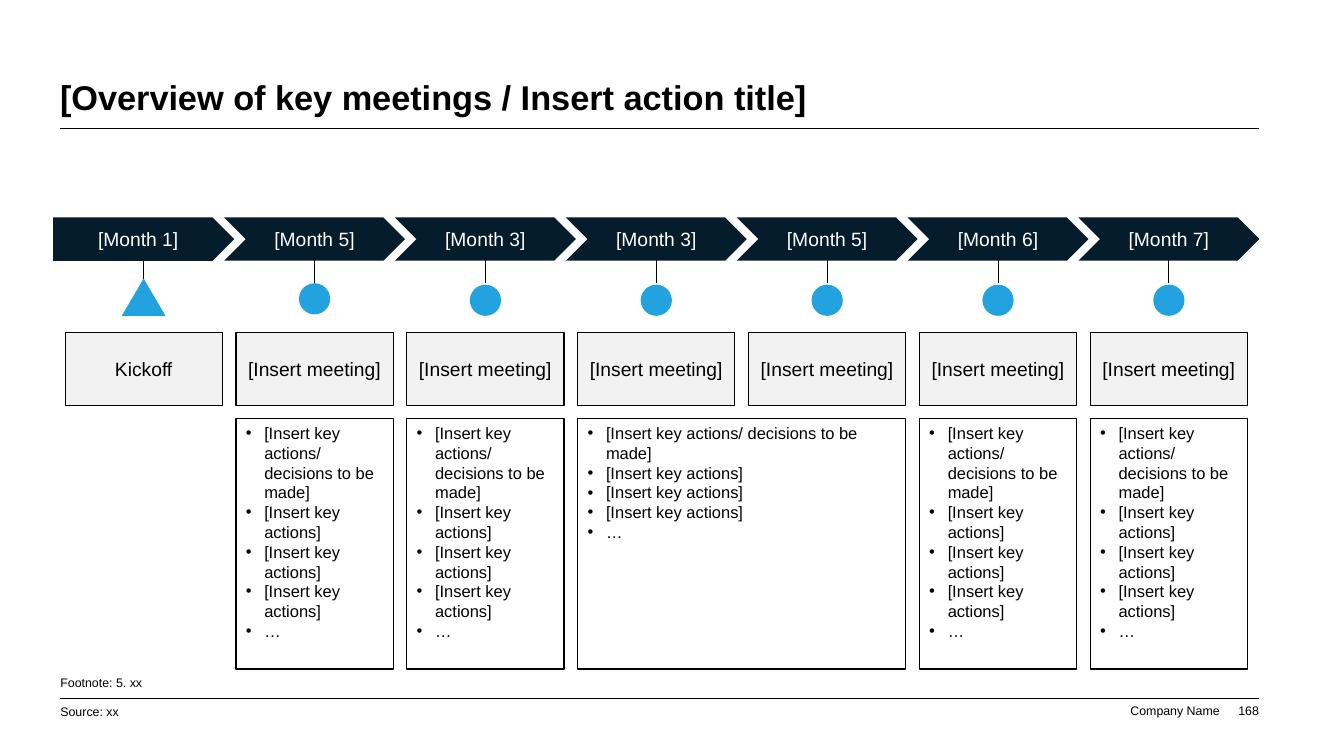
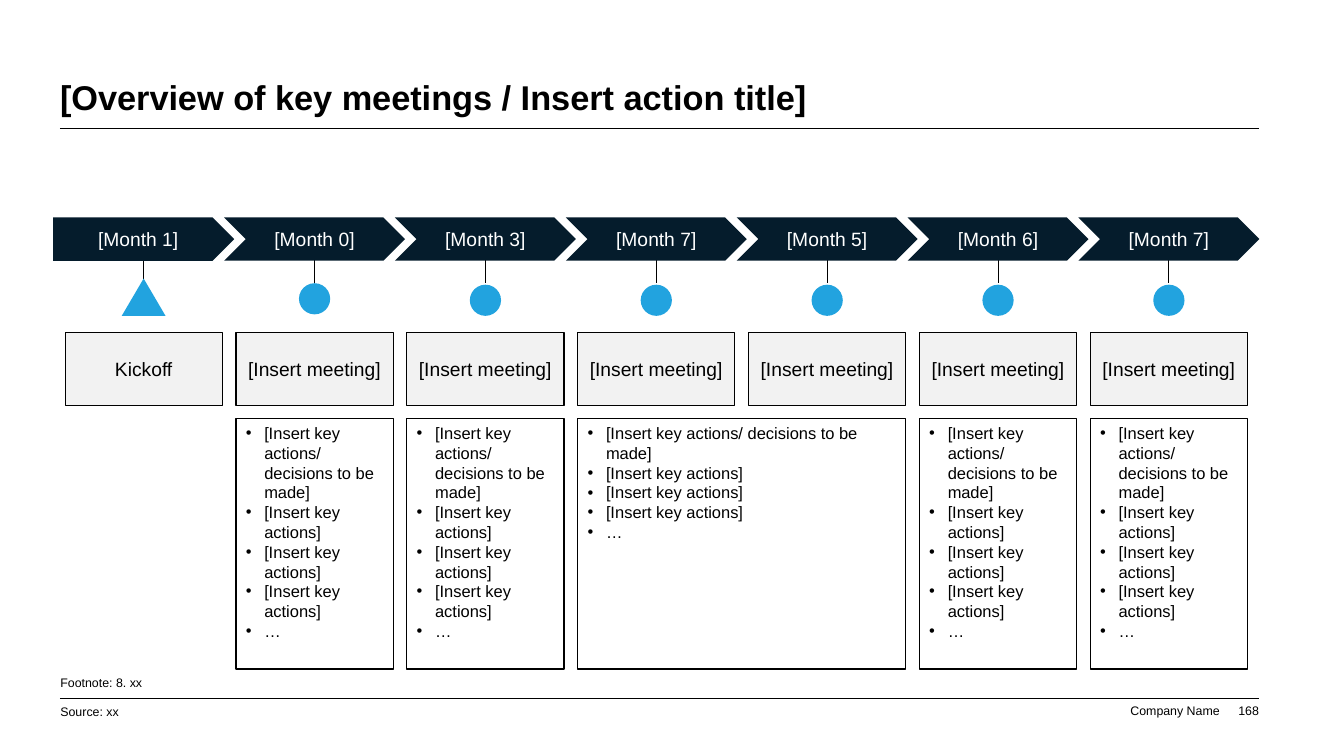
1 Month 5: 5 -> 0 (347, 240)
3 Month 3: 3 -> 7 (688, 240)
Footnote 5: 5 -> 8 (121, 684)
